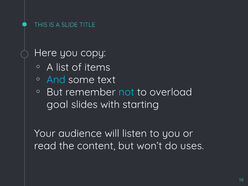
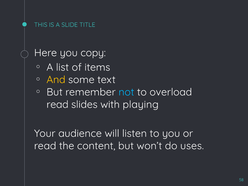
And colour: light blue -> yellow (56, 80)
goal: goal -> read (57, 104)
starting: starting -> playing (141, 104)
